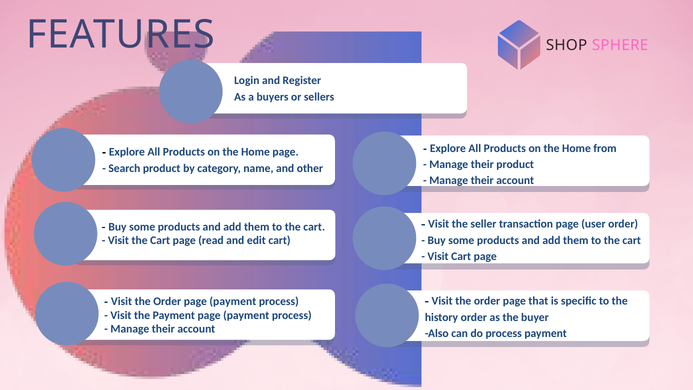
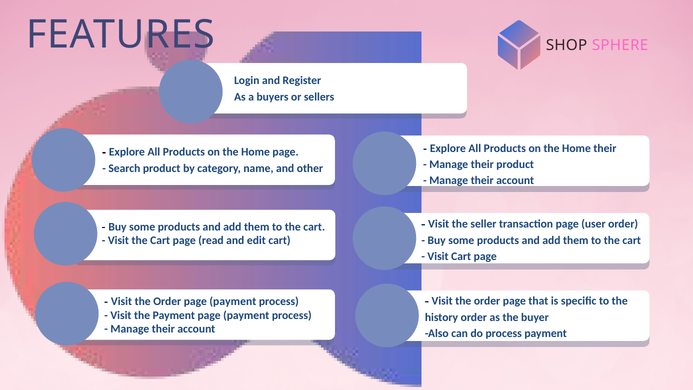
Home from: from -> their (605, 148)
